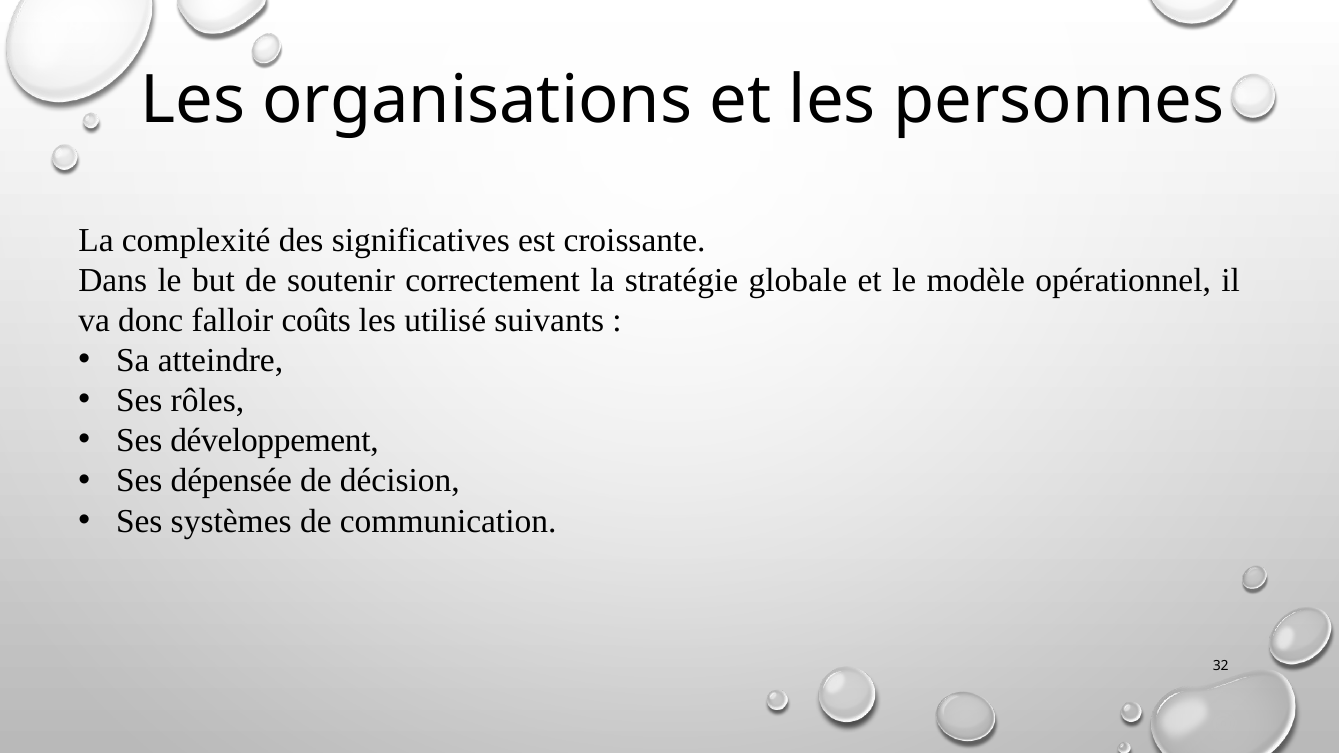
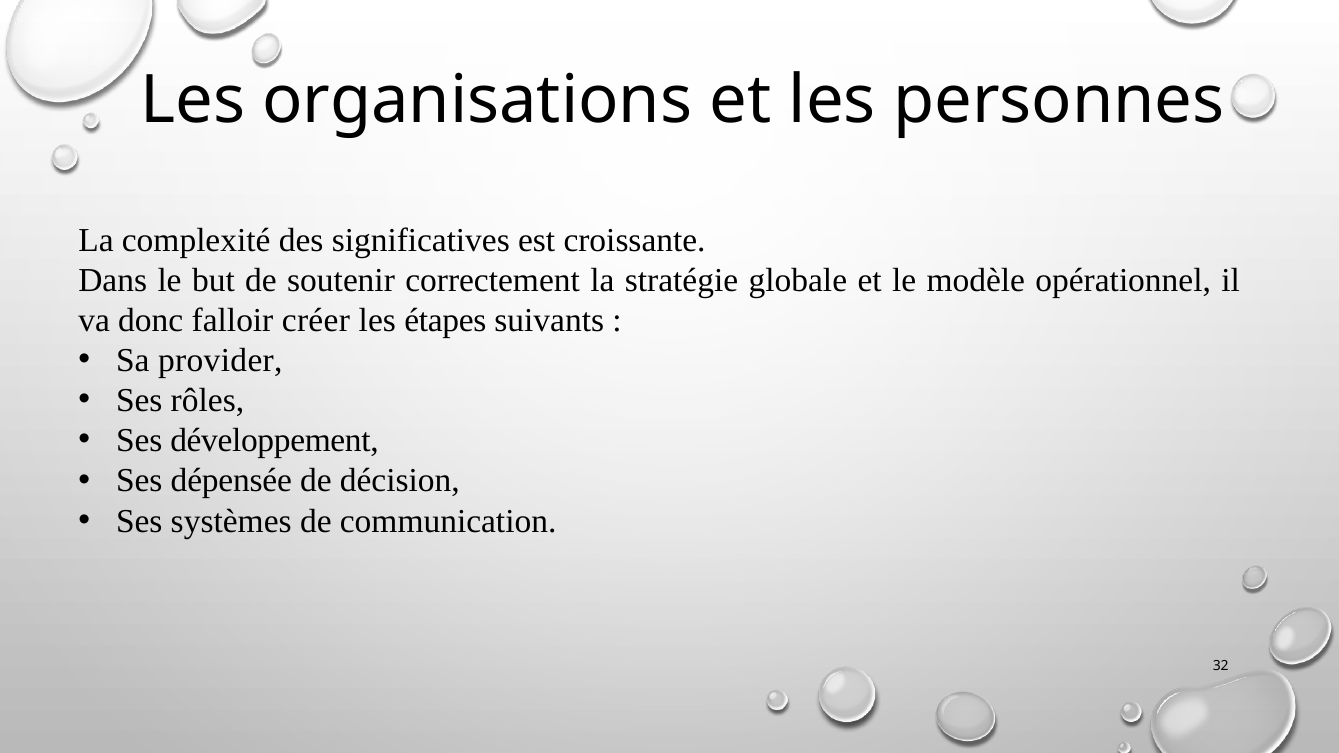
coûts: coûts -> créer (316, 320)
utilisé: utilisé -> étapes (445, 320)
atteindre: atteindre -> provider (220, 361)
